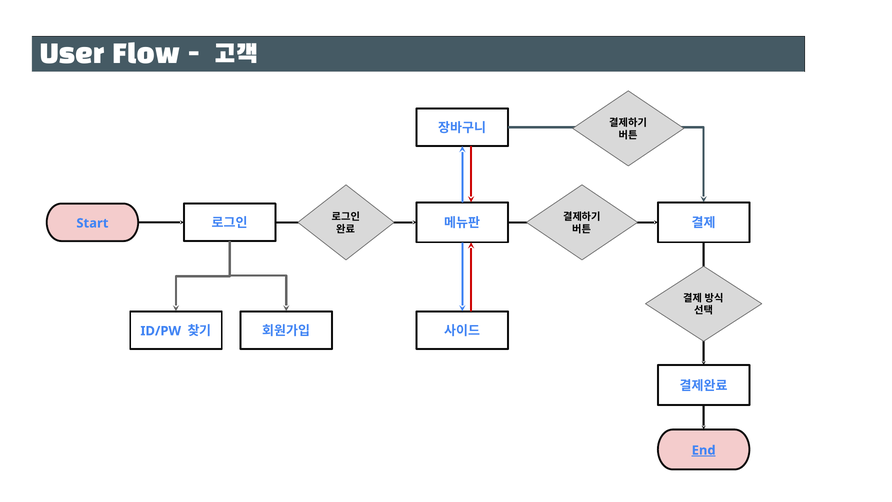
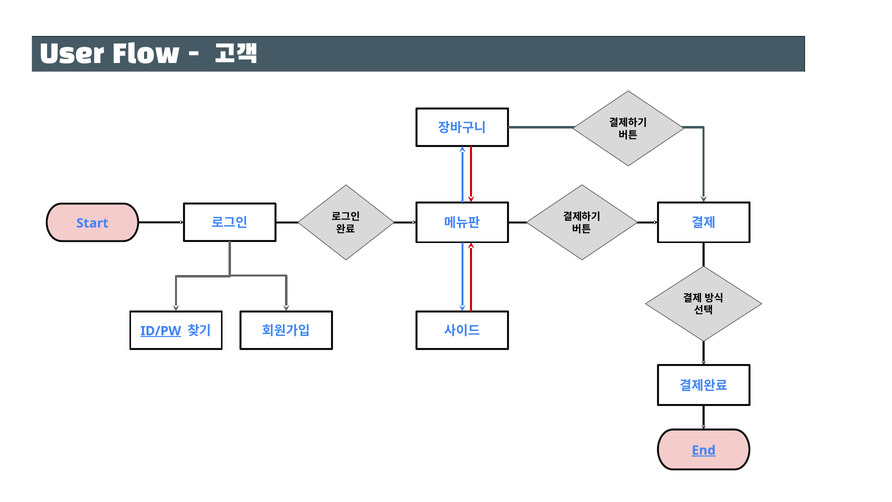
ID/PW underline: none -> present (161, 331)
